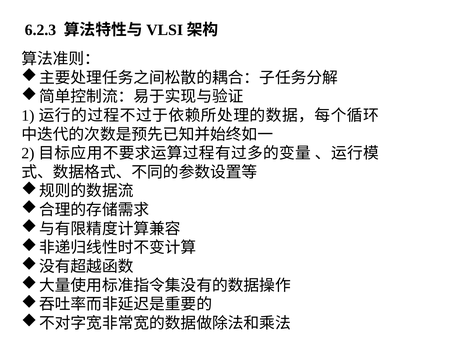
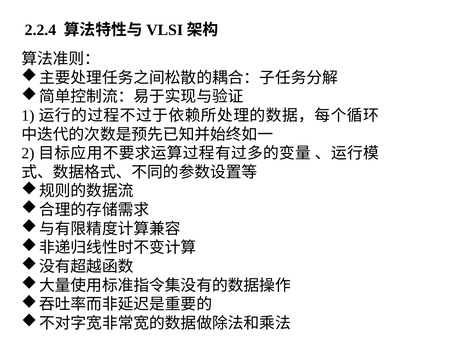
6.2.3: 6.2.3 -> 2.2.4 (40, 30)
